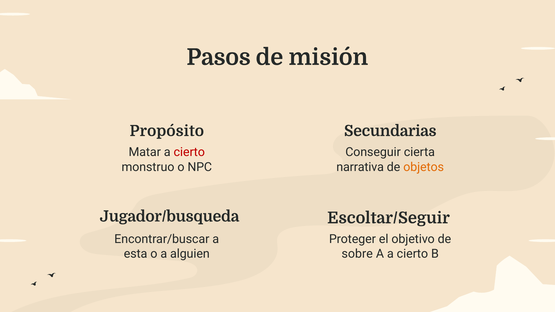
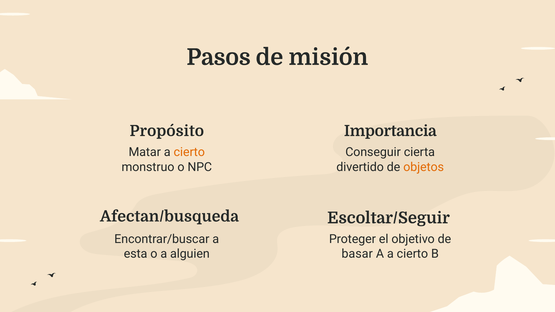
Secundarias: Secundarias -> Importancia (390, 131)
cierto colour: red -> orange (189, 152)
narrativa: narrativa -> divertido (360, 167)
Jugador/busqueda: Jugador/busqueda -> Afectan/busqueda (169, 217)
sobre: sobre -> basar (357, 254)
